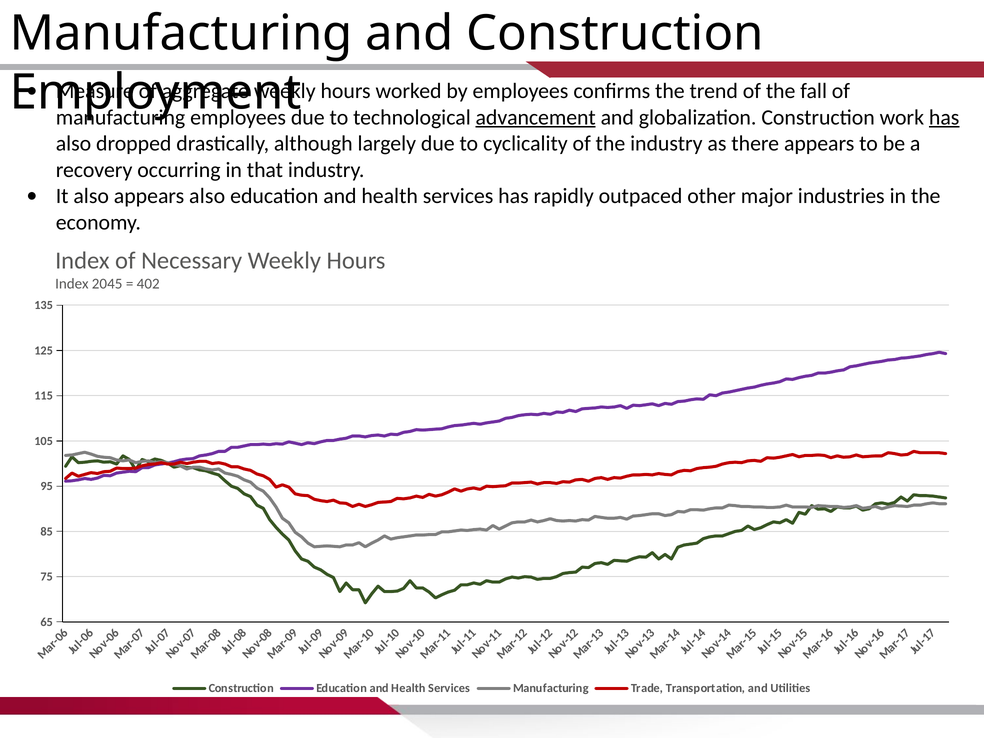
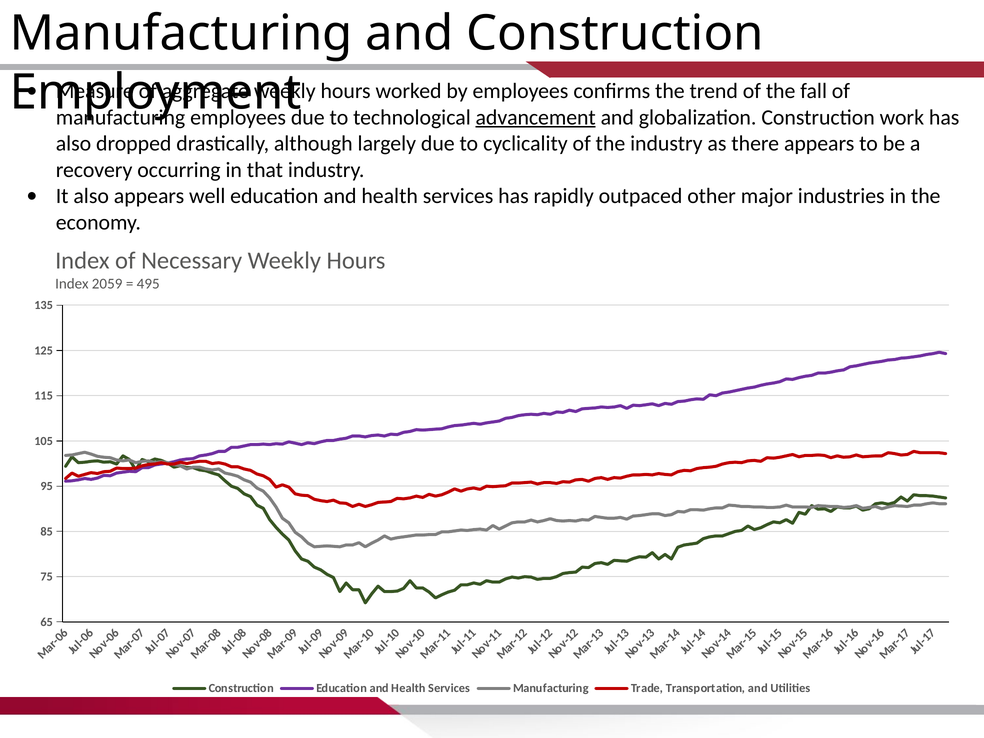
has underline: present -> none (944, 117)
appears also: also -> well (207, 196)
2045: 2045 -> 2059 (107, 284)
402: 402 -> 495 (148, 284)
